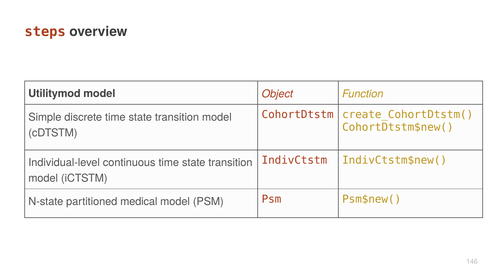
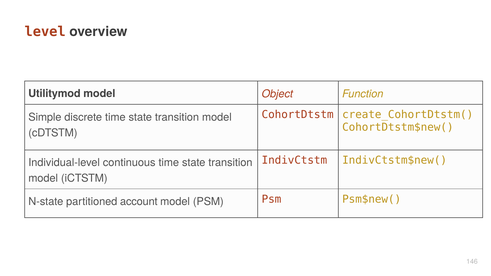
steps: steps -> level (45, 32)
medical: medical -> account (139, 202)
